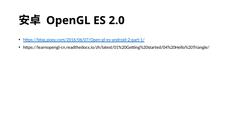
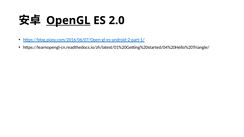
OpenGL underline: none -> present (68, 20)
